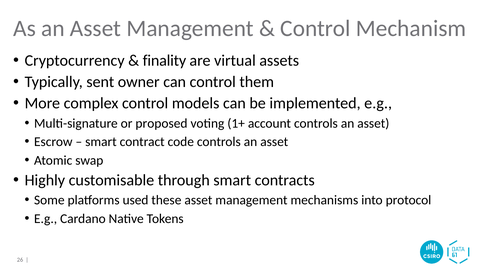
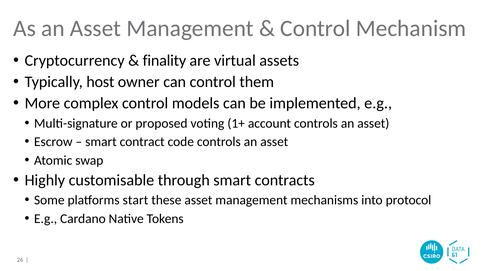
sent: sent -> host (100, 82)
used: used -> start (135, 200)
